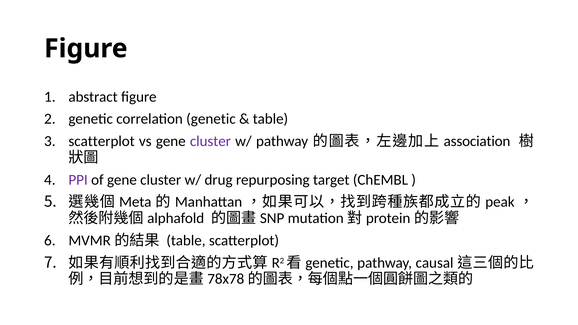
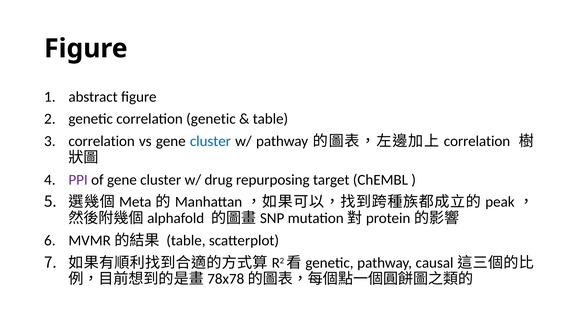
scatterplot: scatterplot -> correlation (102, 141)
cluster colour: purple -> blue (210, 141)
association: association -> correlation (477, 141)
